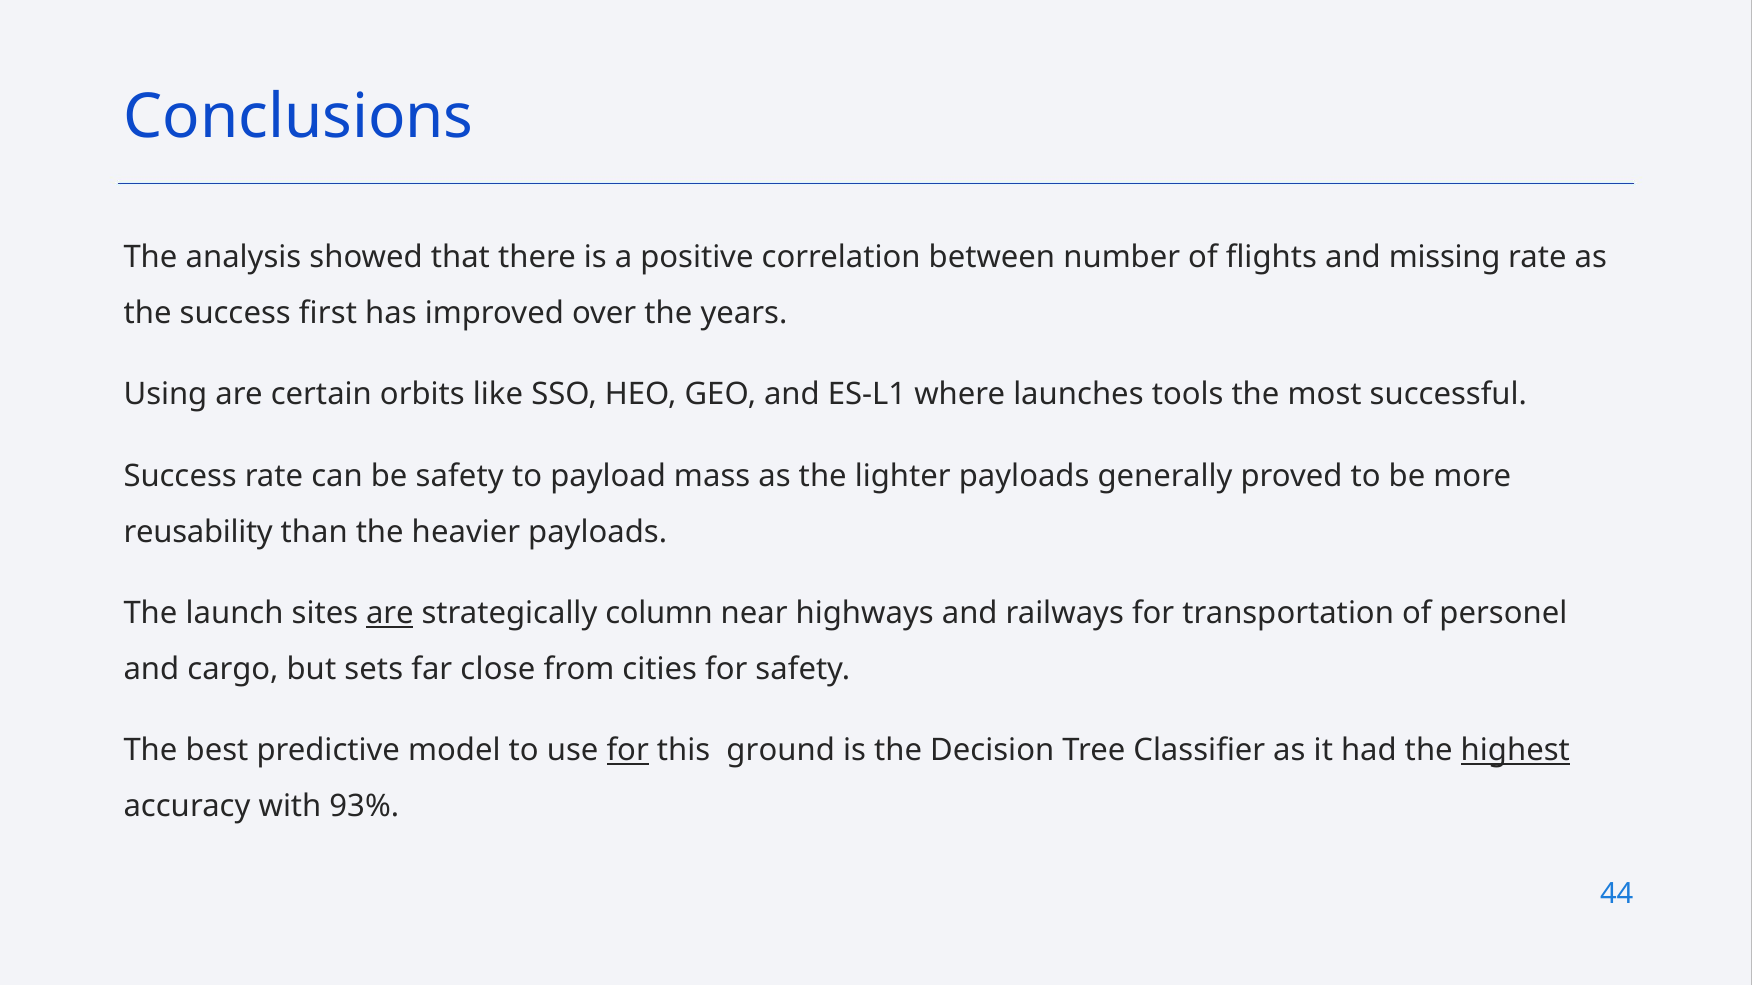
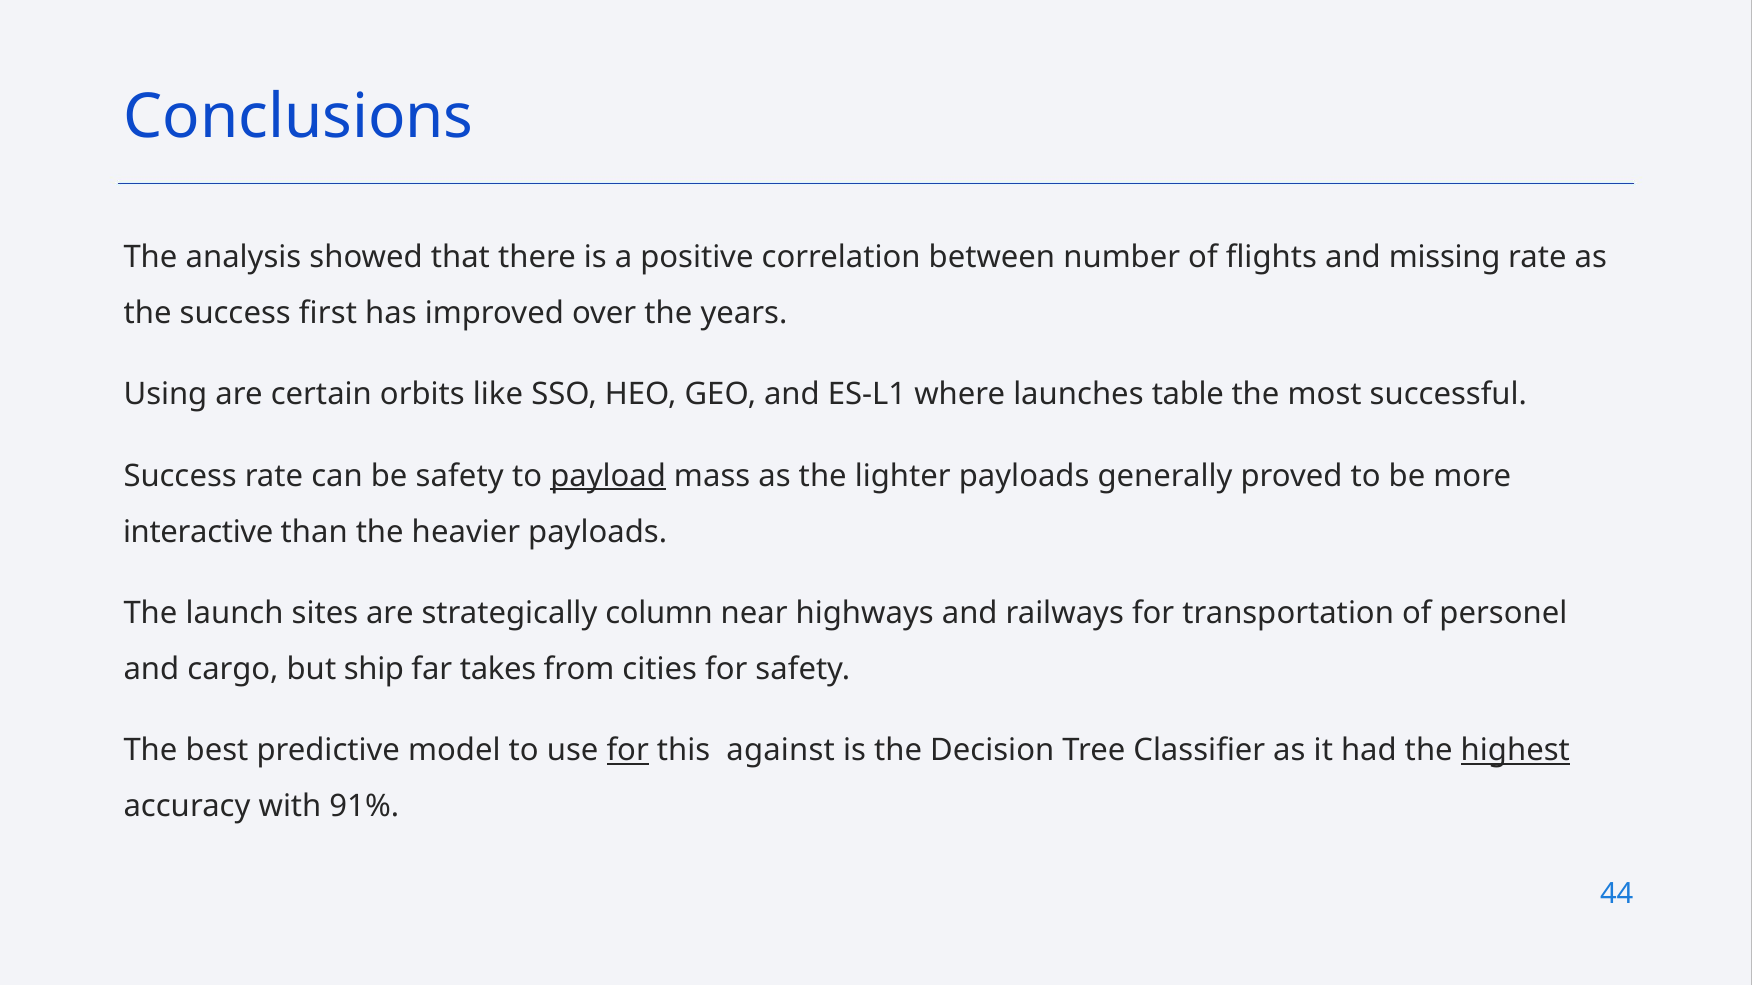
tools: tools -> table (1188, 395)
payload underline: none -> present (608, 476)
reusability: reusability -> interactive (198, 532)
are underline: present -> none (390, 614)
sets: sets -> ship (374, 669)
close: close -> takes (498, 669)
ground: ground -> against (781, 751)
93%: 93% -> 91% (364, 807)
